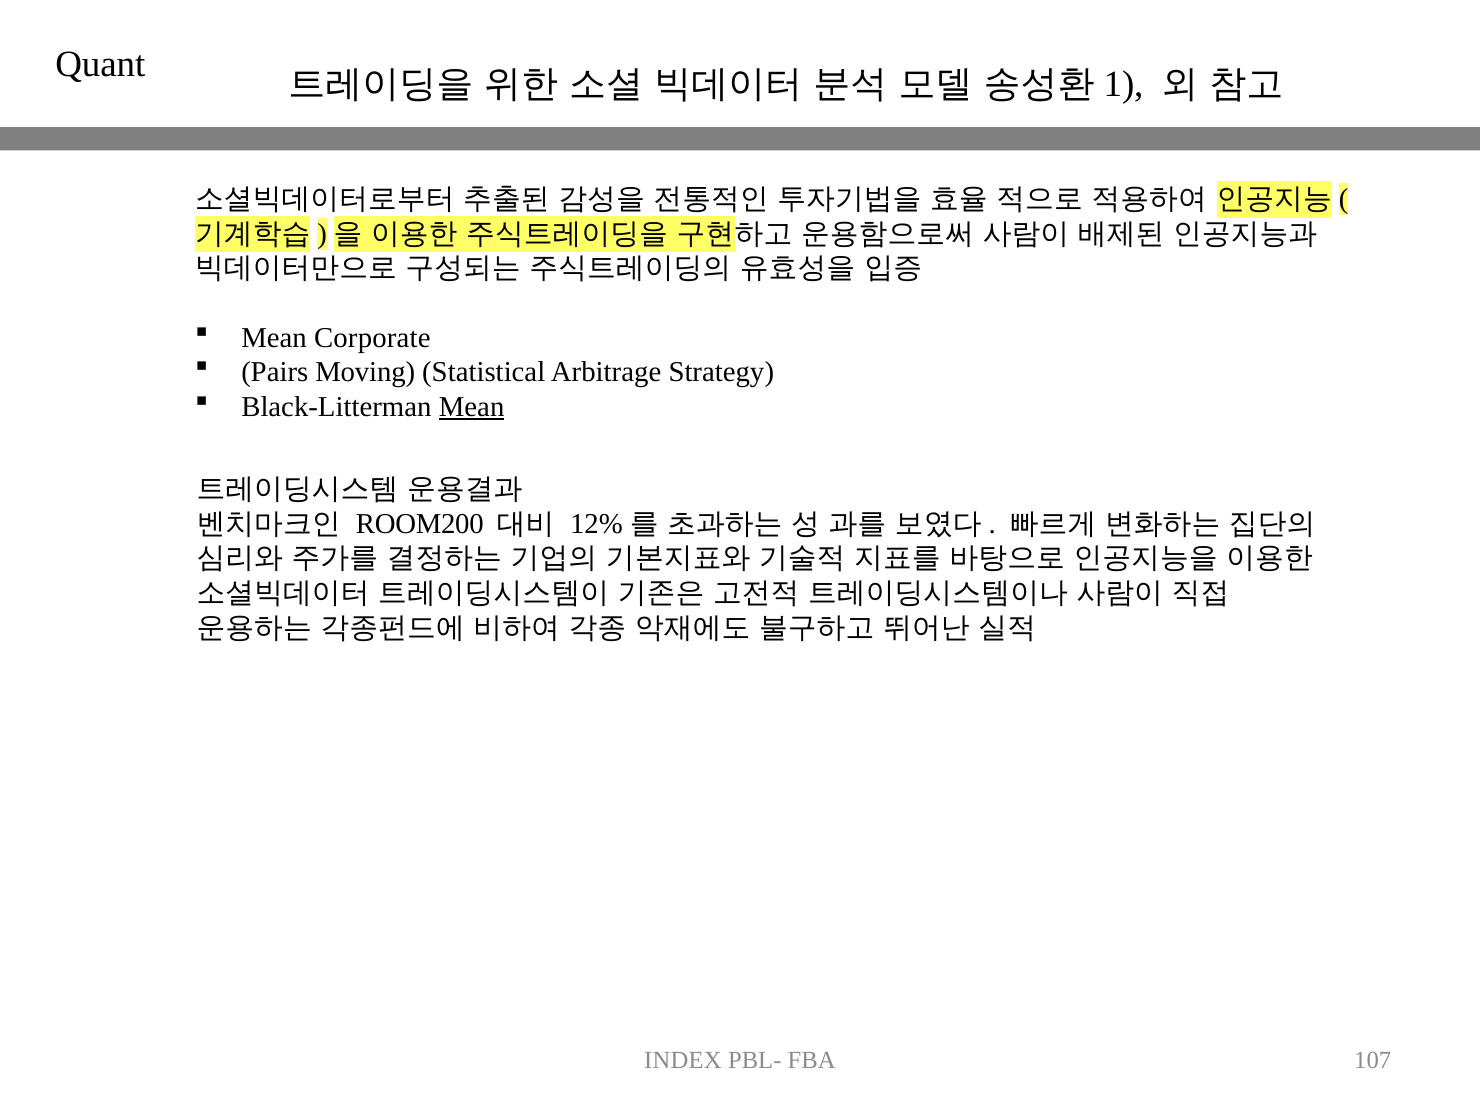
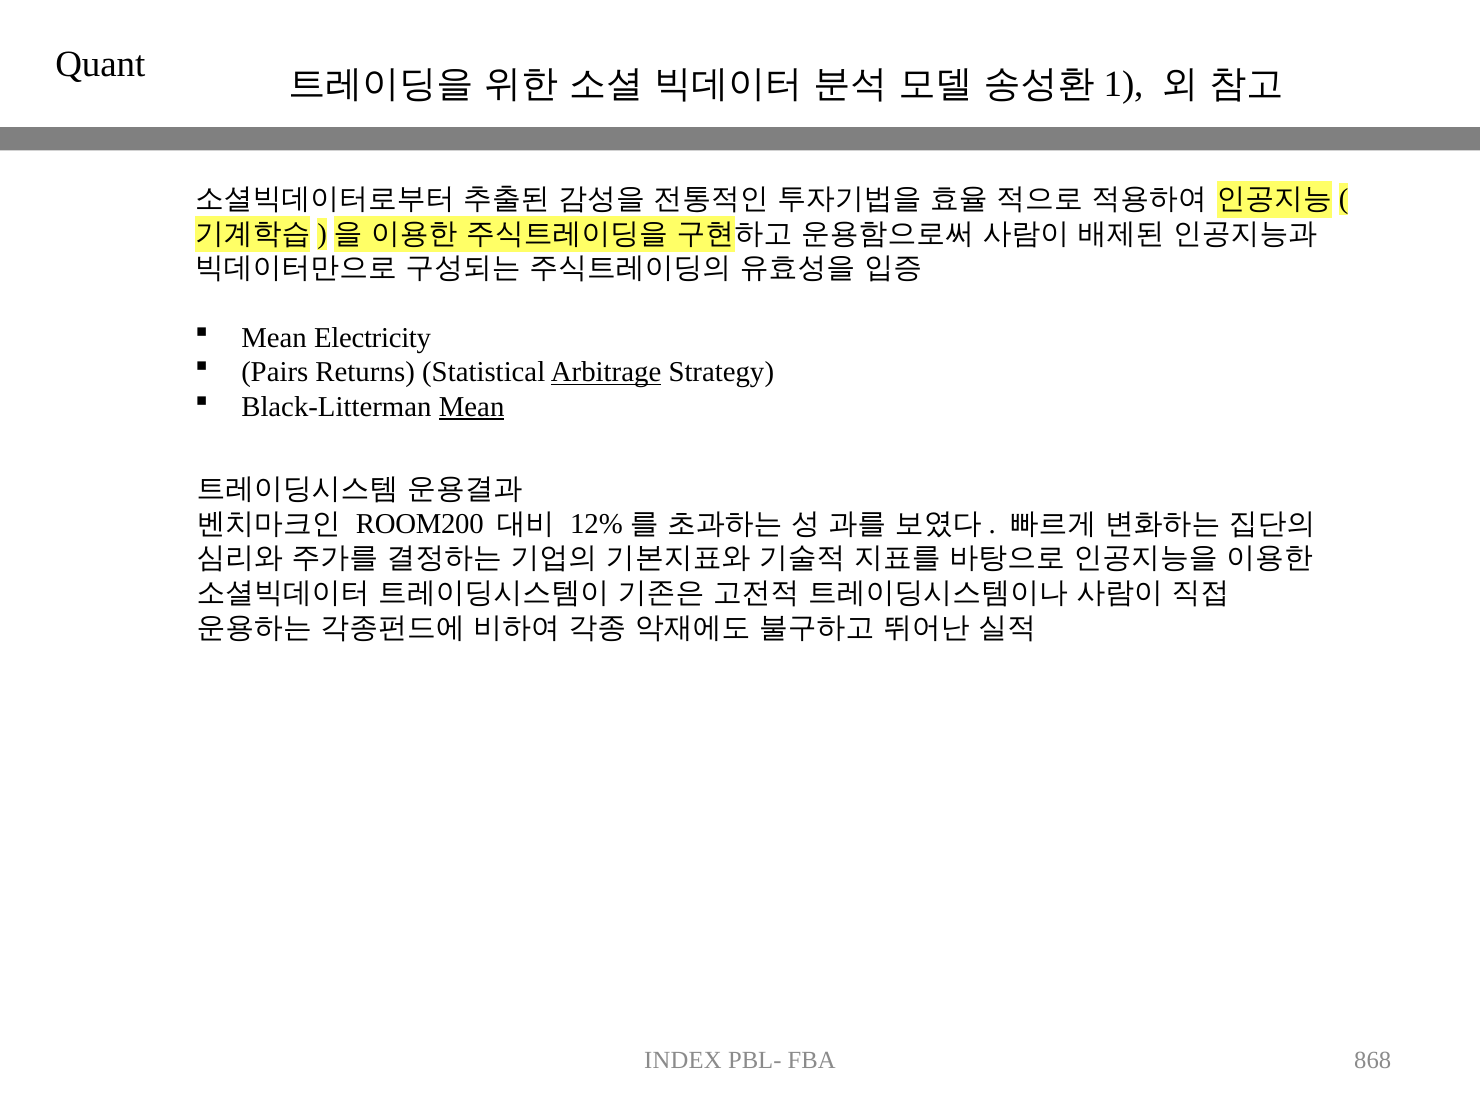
Corporate: Corporate -> Electricity (373, 338)
Moving: Moving -> Returns (365, 372)
Arbitrage underline: none -> present (606, 372)
107: 107 -> 868 (1373, 1060)
